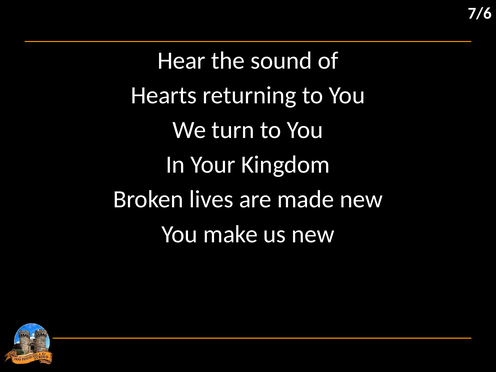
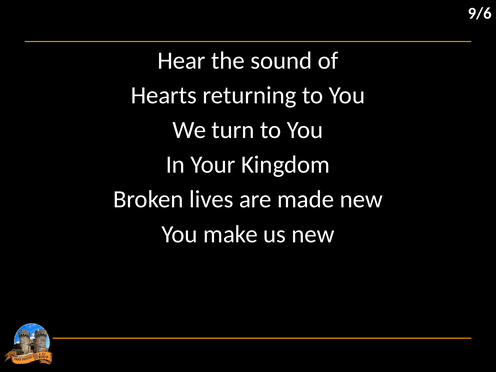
7/6: 7/6 -> 9/6 (480, 14)
